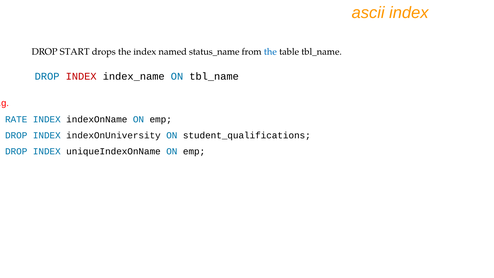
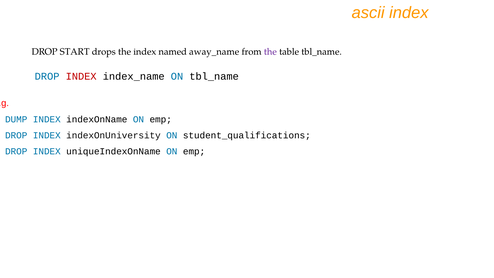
status_name: status_name -> away_name (214, 52)
the colour: blue -> purple (270, 52)
RATE: RATE -> DUMP (16, 119)
